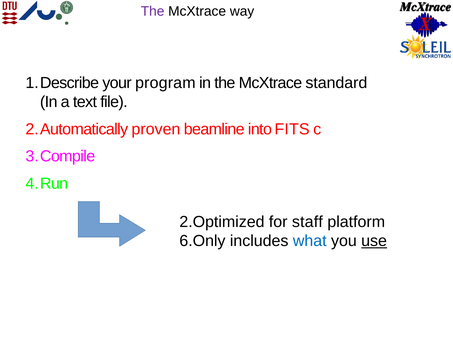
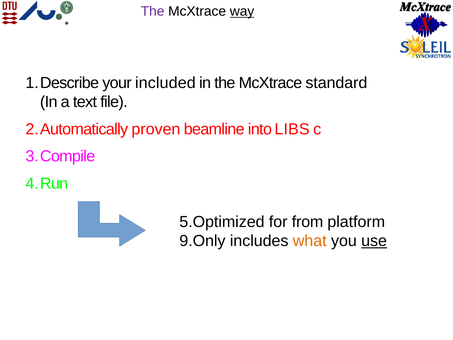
way underline: none -> present (242, 11)
program: program -> included (165, 83)
FITS: FITS -> LIBS (292, 129)
2.Optimized: 2.Optimized -> 5.Optimized (222, 222)
staff: staff -> from (308, 222)
6.Only: 6.Only -> 9.Only (202, 241)
what colour: blue -> orange (310, 241)
